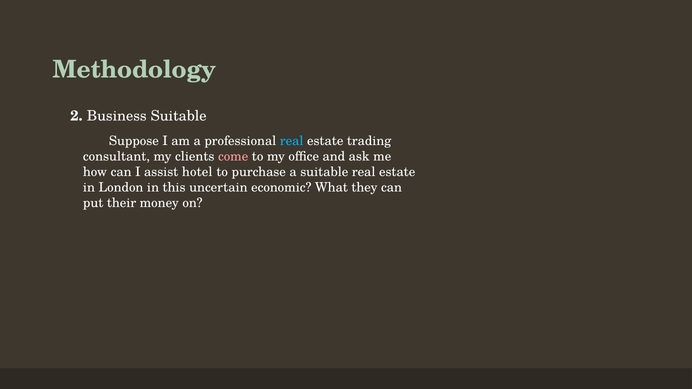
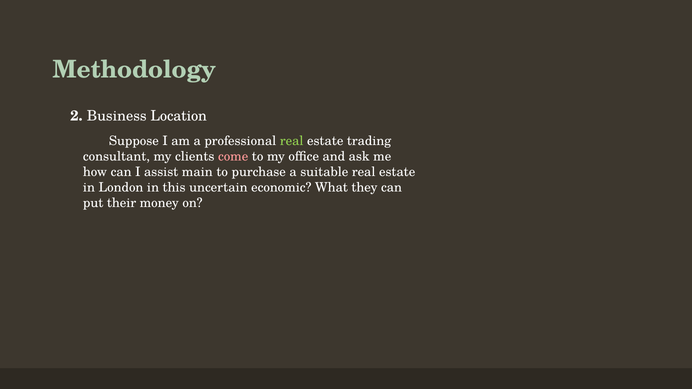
Business Suitable: Suitable -> Location (179, 116)
real colour: light blue -> light green (292, 141)
hotel: hotel -> main (197, 172)
